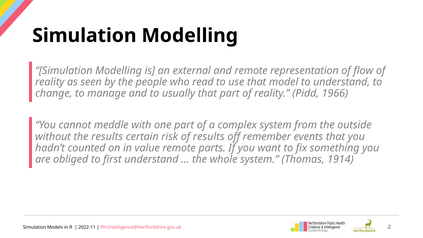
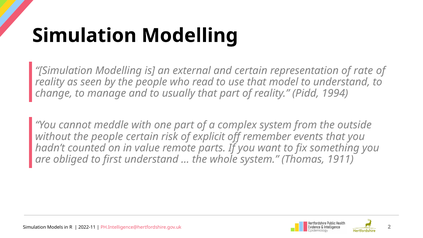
and remote: remote -> certain (251, 71)
flow: flow -> rate (363, 71)
1966: 1966 -> 1994 (335, 93)
without the results: results -> people (107, 136)
of results: results -> explicit (209, 136)
1914: 1914 -> 1911 (340, 159)
